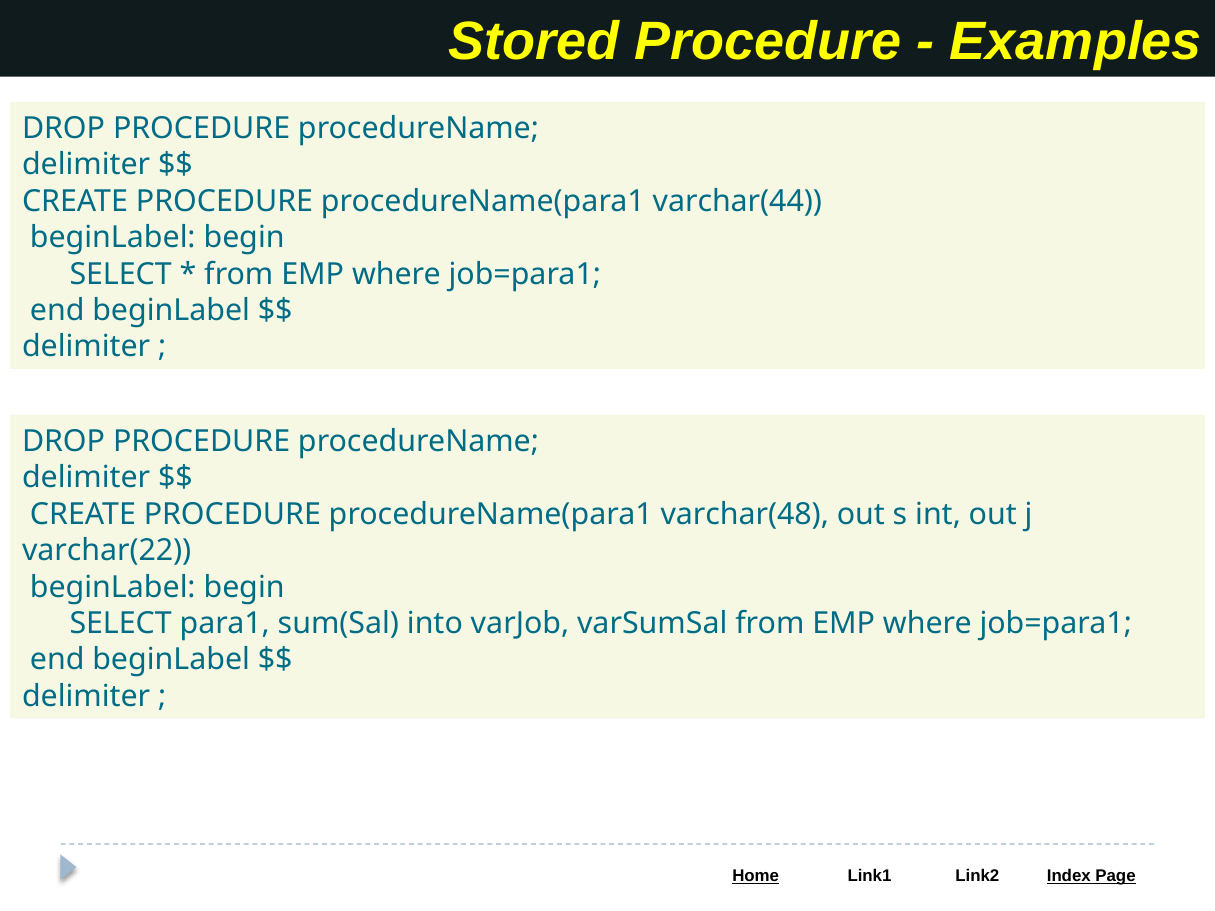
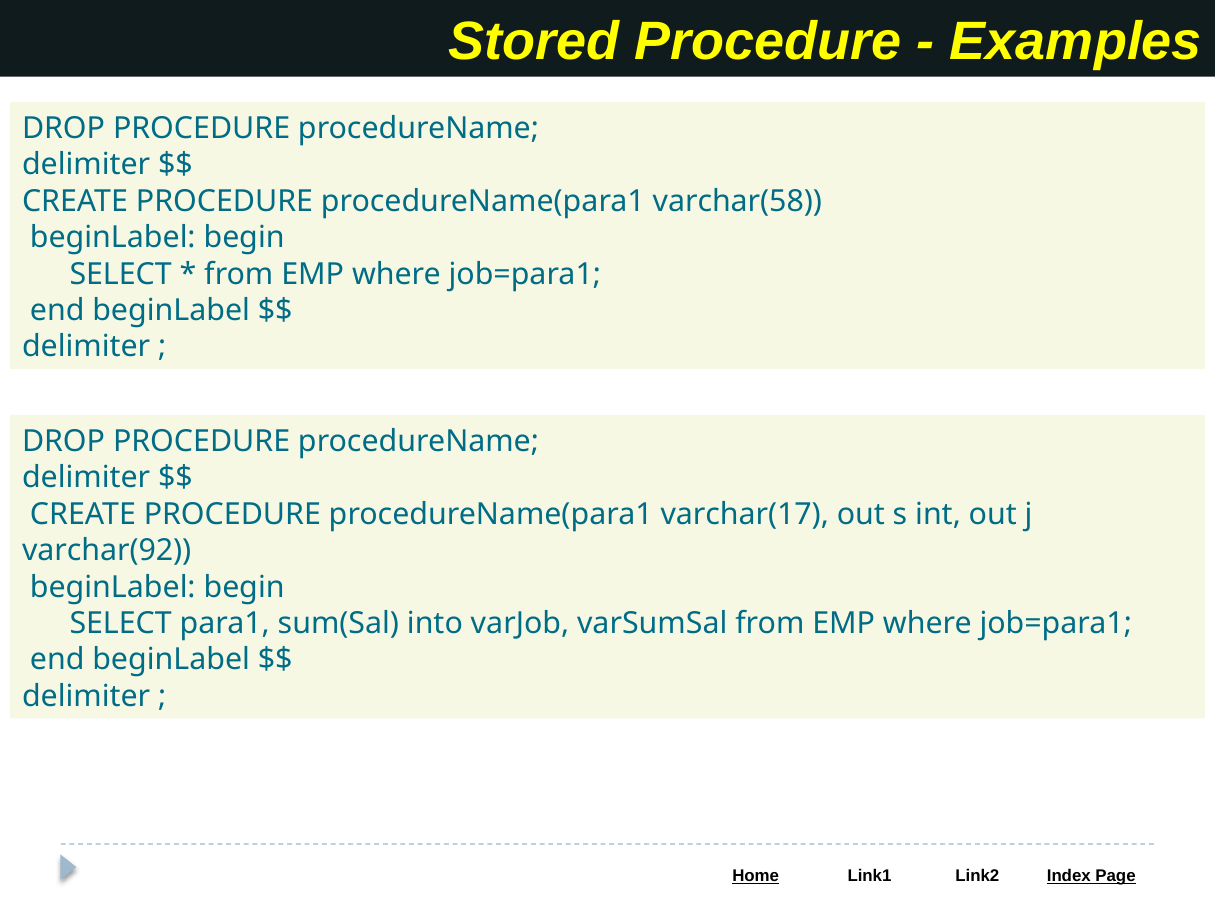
varchar(44: varchar(44 -> varchar(58 (737, 201)
varchar(48: varchar(48 -> varchar(17 (745, 514)
varchar(22: varchar(22 -> varchar(92 (107, 551)
